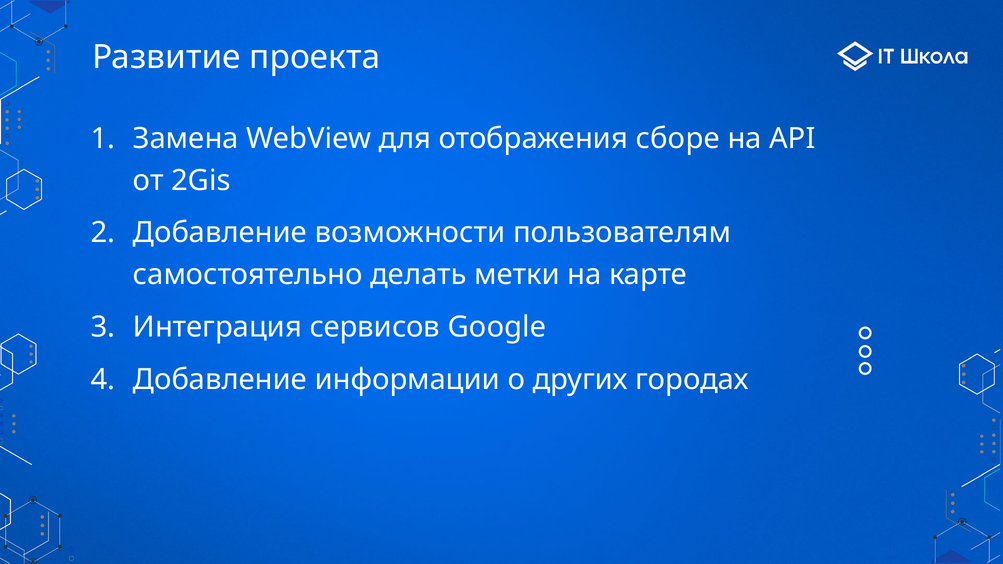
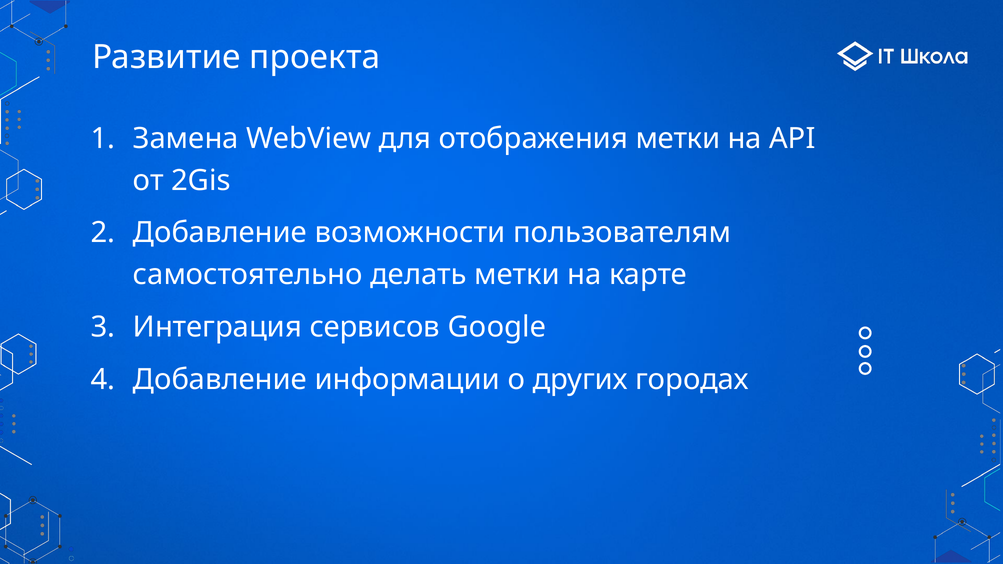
отображения сборе: сборе -> метки (678, 138)
